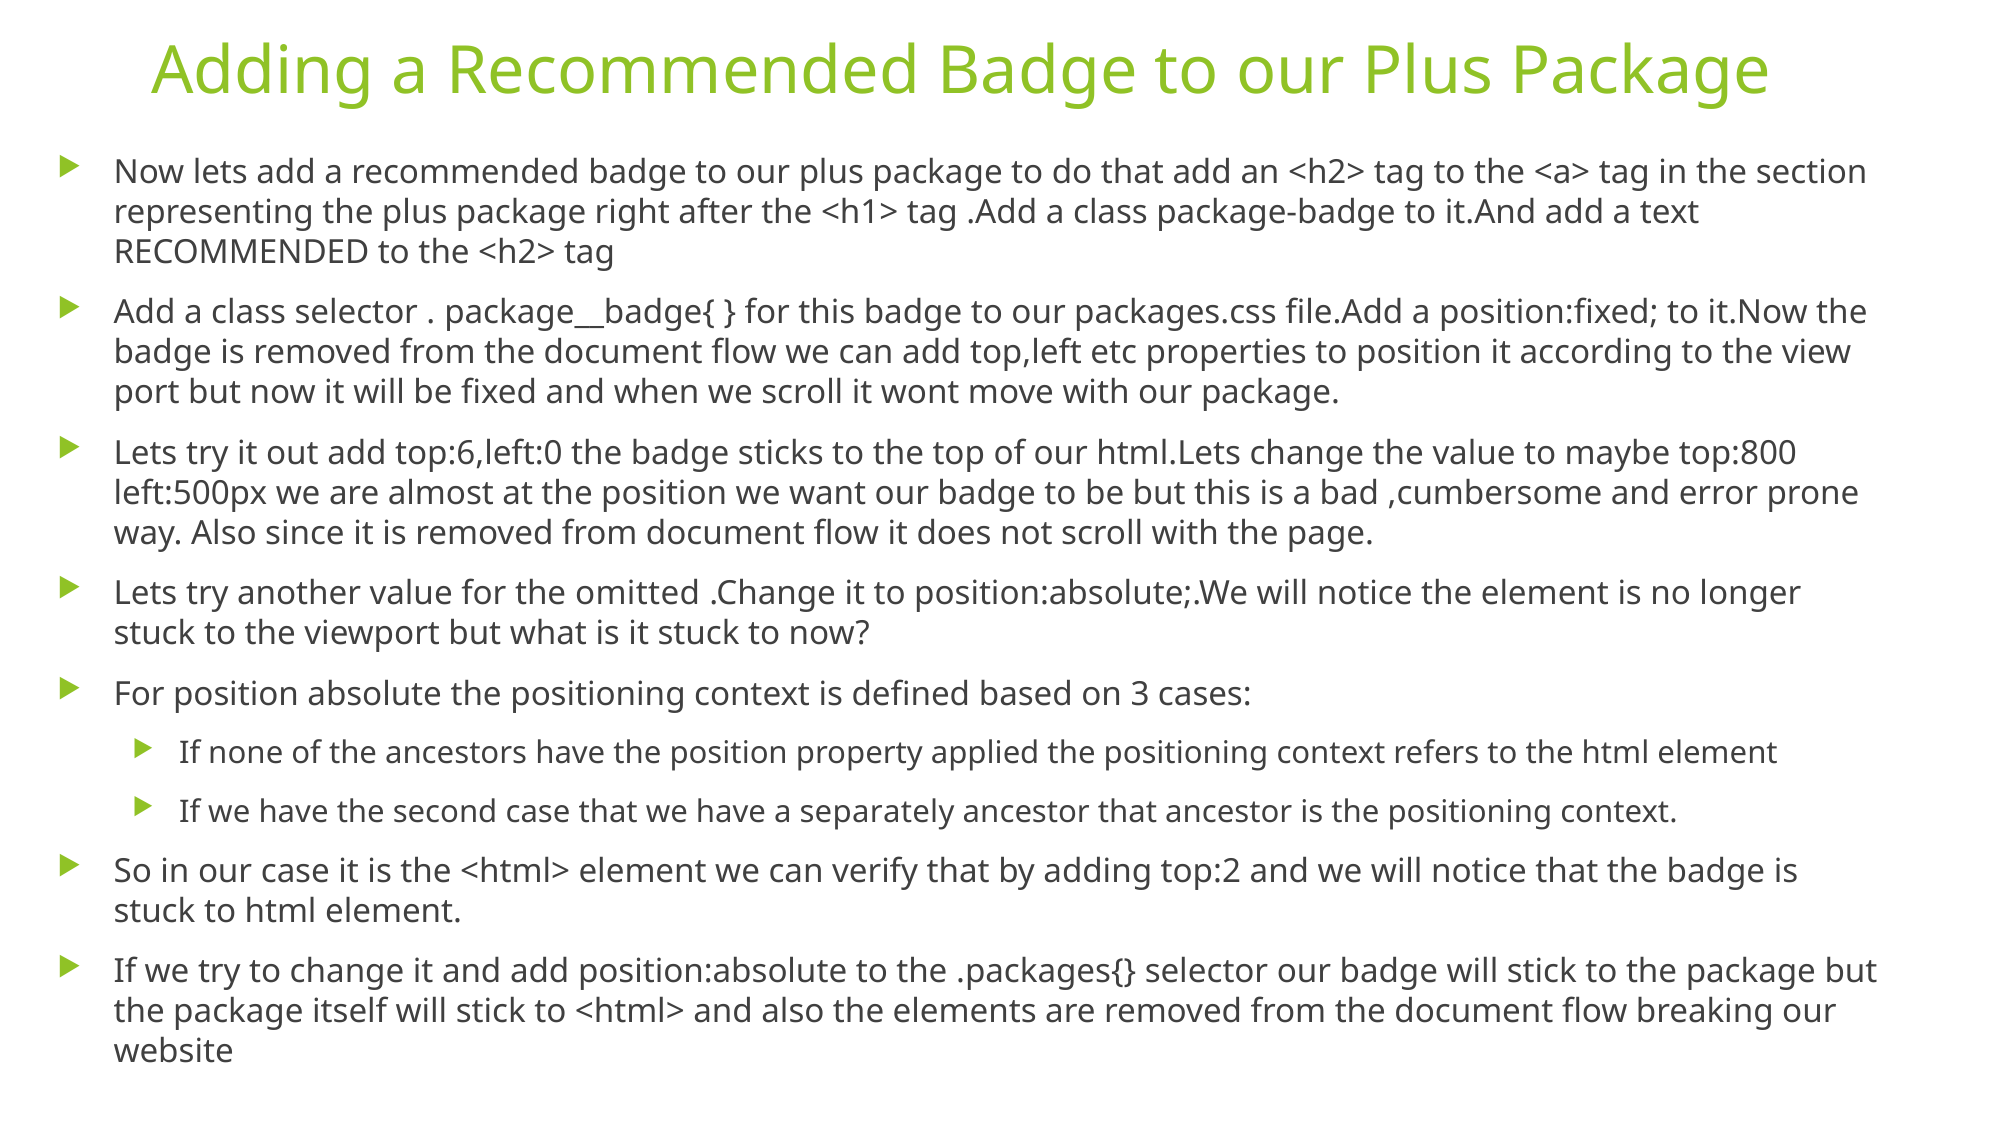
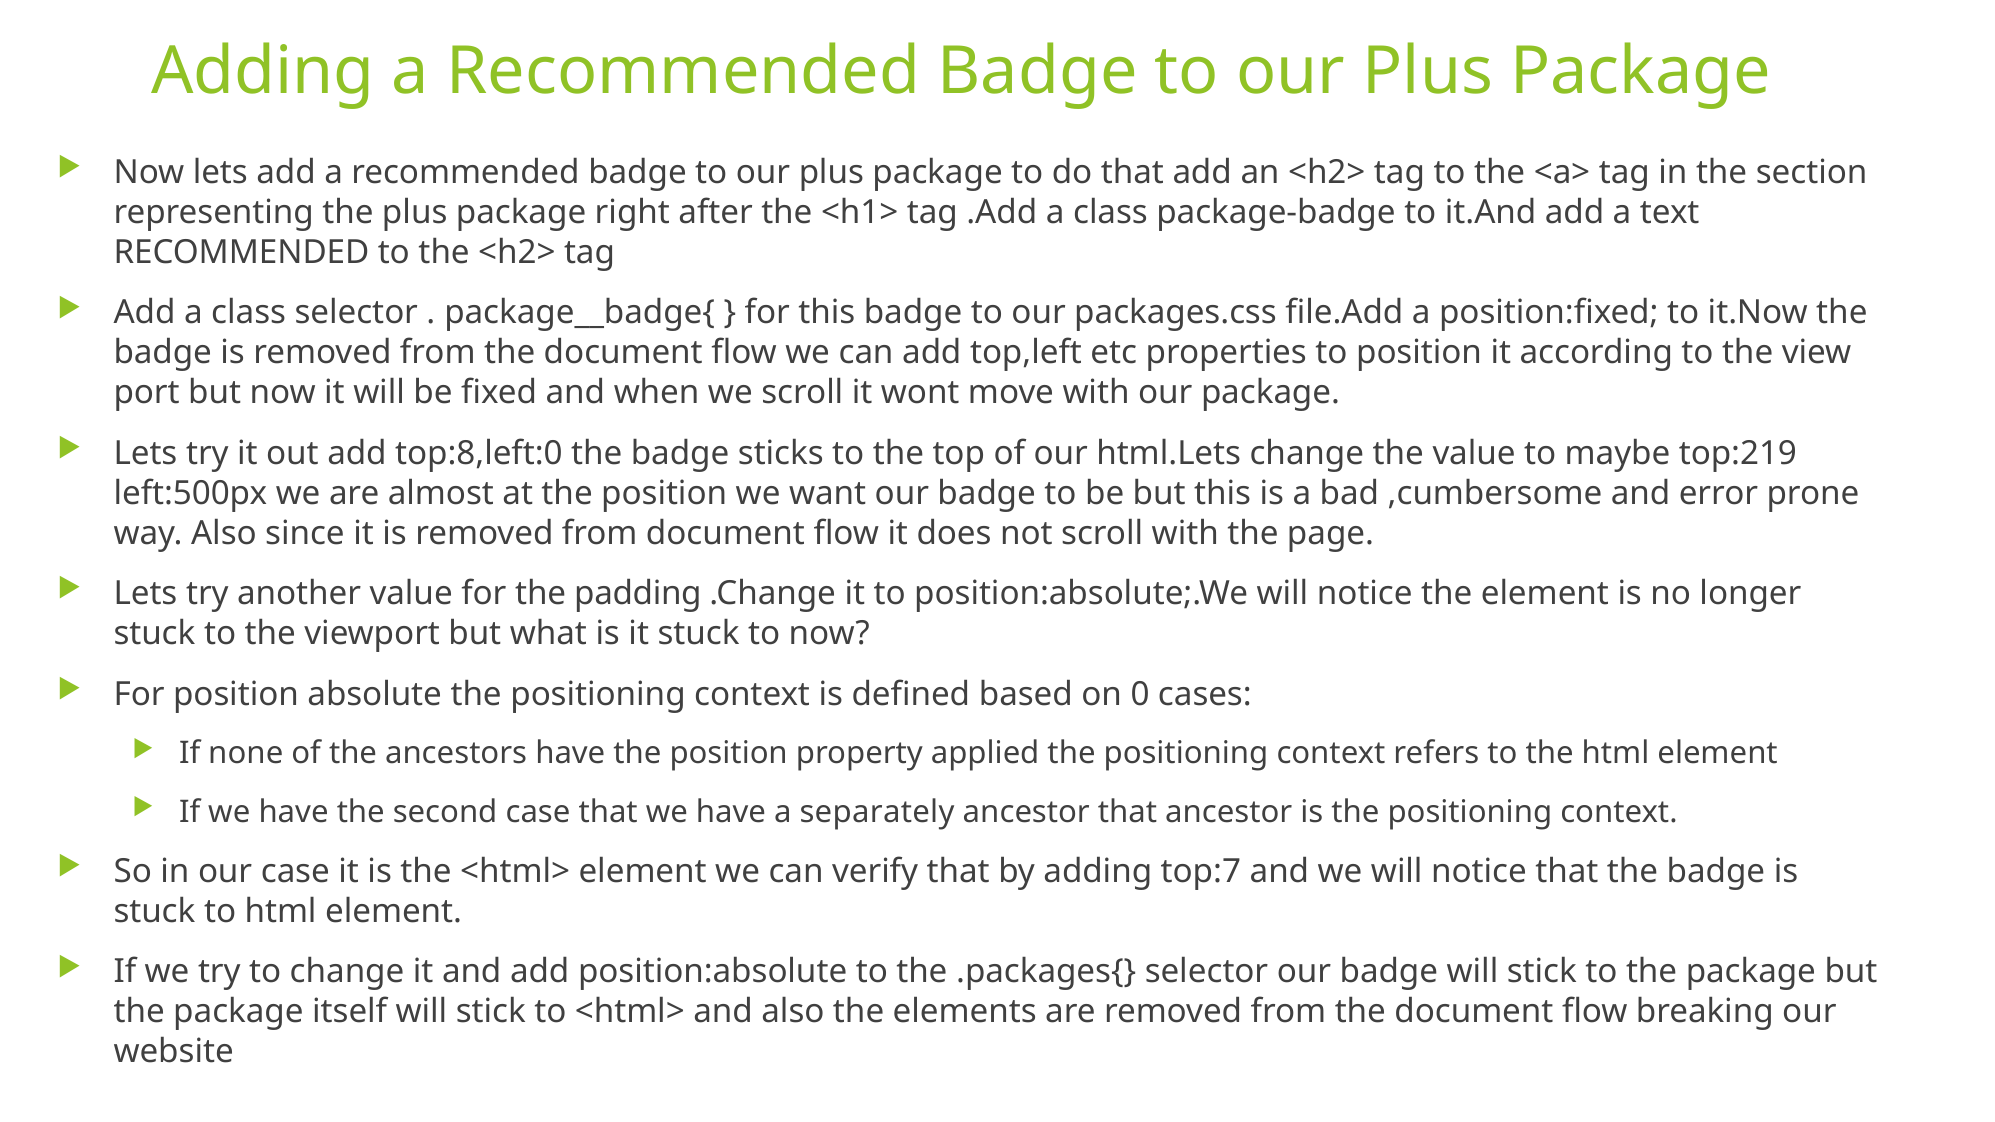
top:6,left:0: top:6,left:0 -> top:8,left:0 (479, 453)
top:800: top:800 -> top:219 (1738, 453)
omitted: omitted -> padding (638, 594)
3: 3 -> 0 (1140, 694)
top:2: top:2 -> top:7 (1201, 872)
